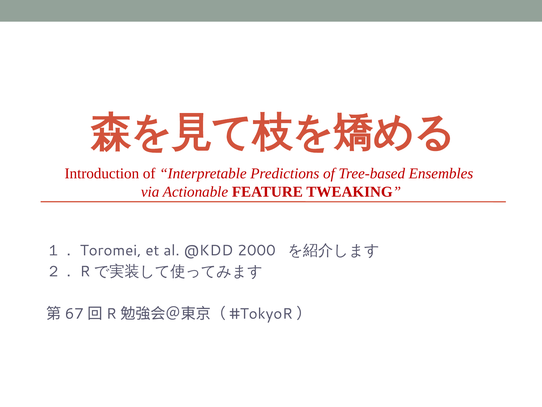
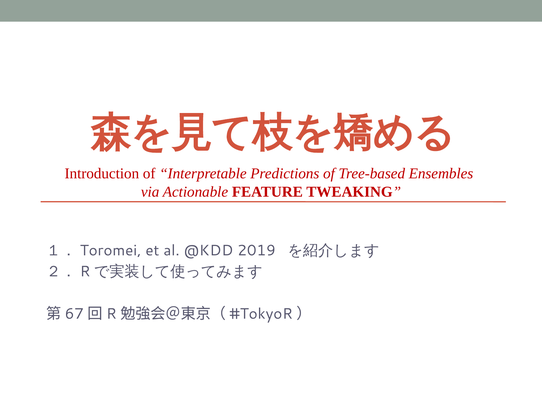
2000: 2000 -> 2019 (257, 250)
